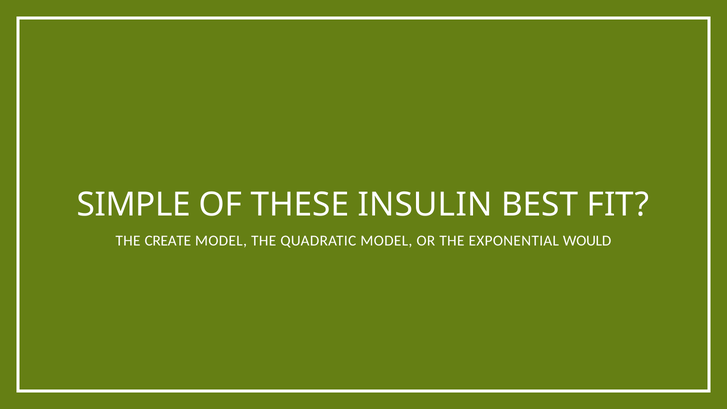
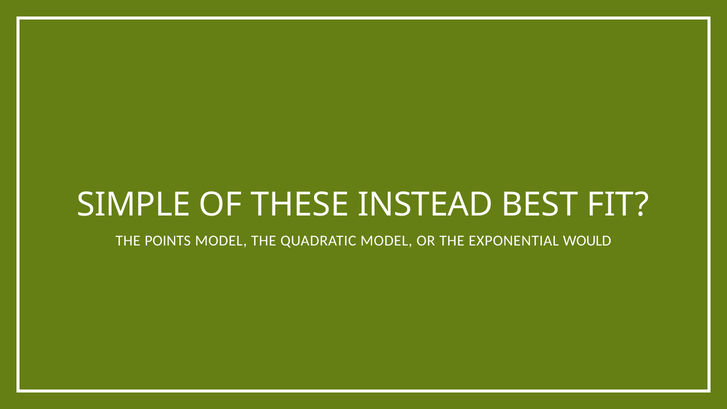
INSULIN: INSULIN -> INSTEAD (425, 205)
CREATE: CREATE -> POINTS (168, 241)
